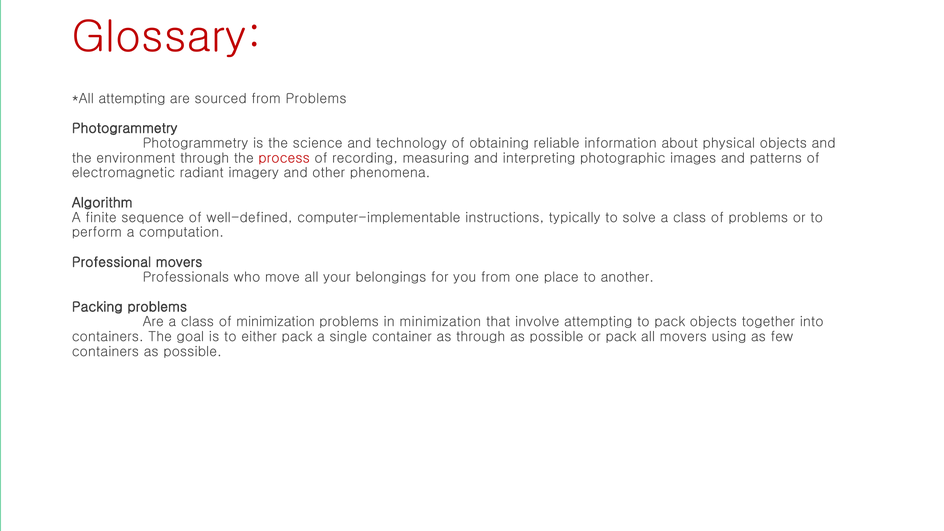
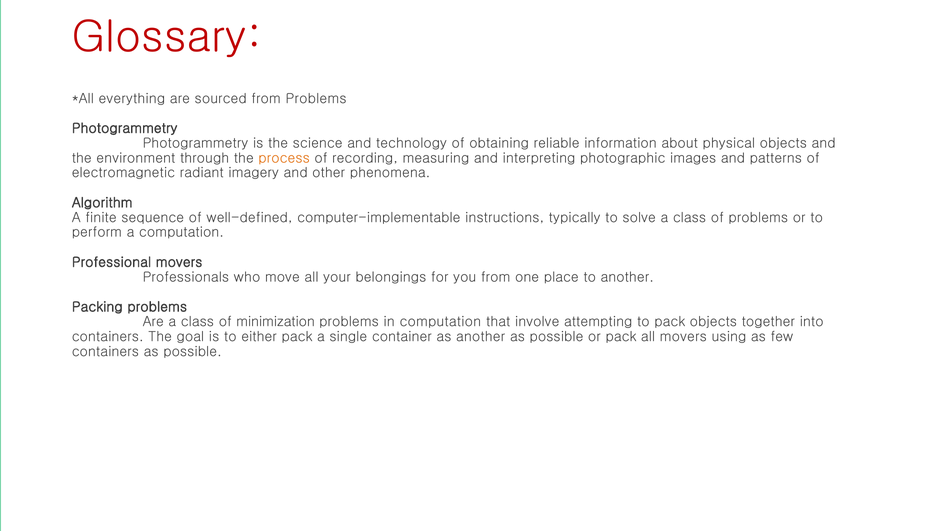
attempting: attempting -> everything (132, 98)
process colour: red -> orange (284, 158)
in minimization: minimization -> computation (440, 322)
as through: through -> another (481, 337)
